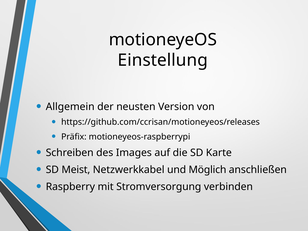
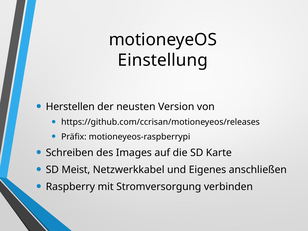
Allgemein: Allgemein -> Herstellen (70, 107)
Möglich: Möglich -> Eigenes (207, 170)
